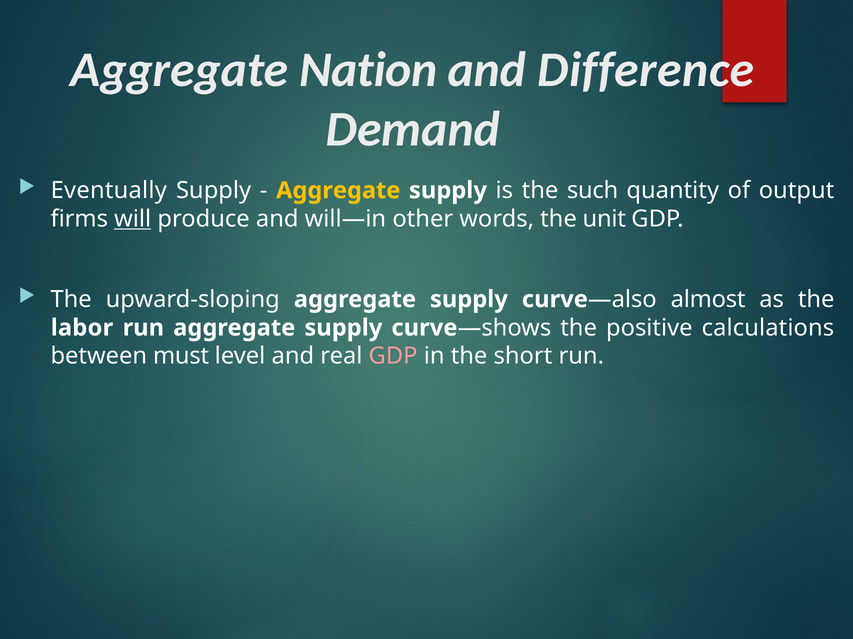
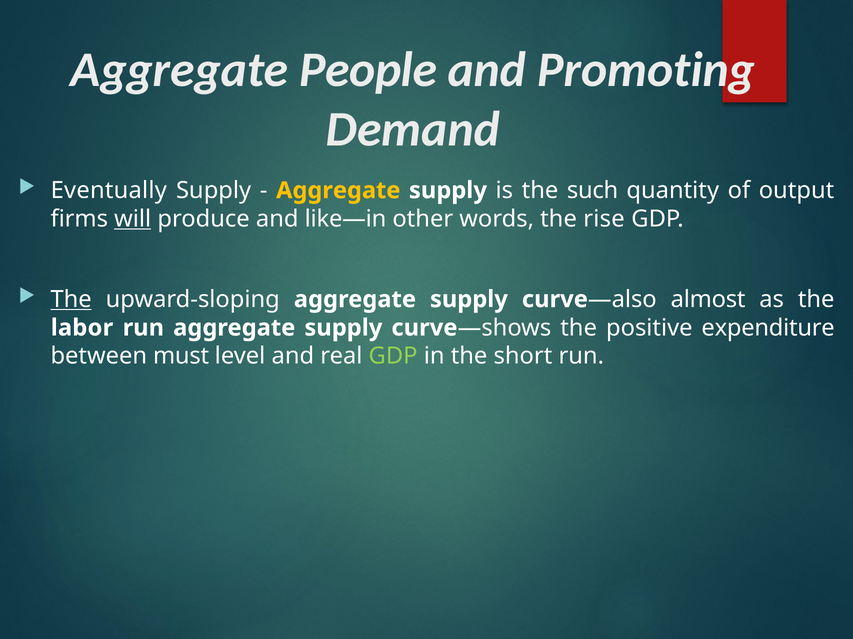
Nation: Nation -> People (368, 70)
Difference: Difference -> Promoting (646, 70)
will—in: will—in -> like—in (346, 219)
unit: unit -> rise (604, 219)
The underline: none -> present (71, 300)
calculations: calculations -> expenditure (768, 328)
GDP colour: pink -> light green (393, 357)
